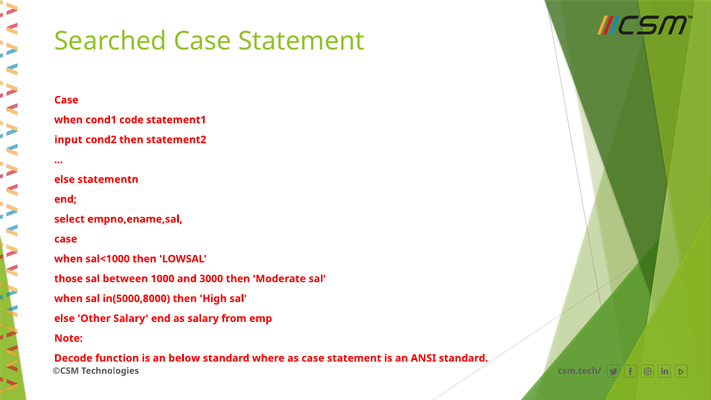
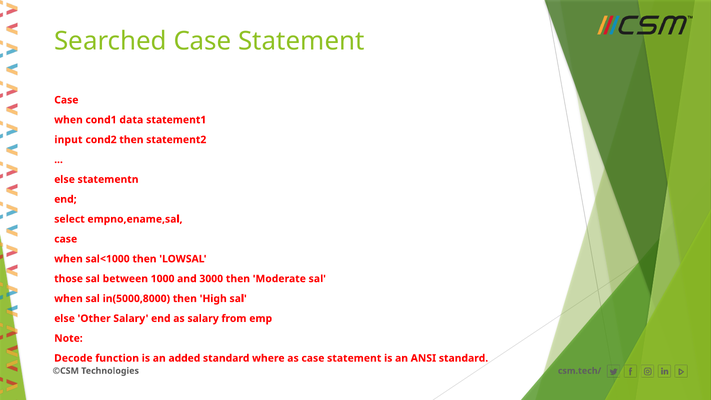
code: code -> data (131, 120)
below: below -> added (184, 358)
